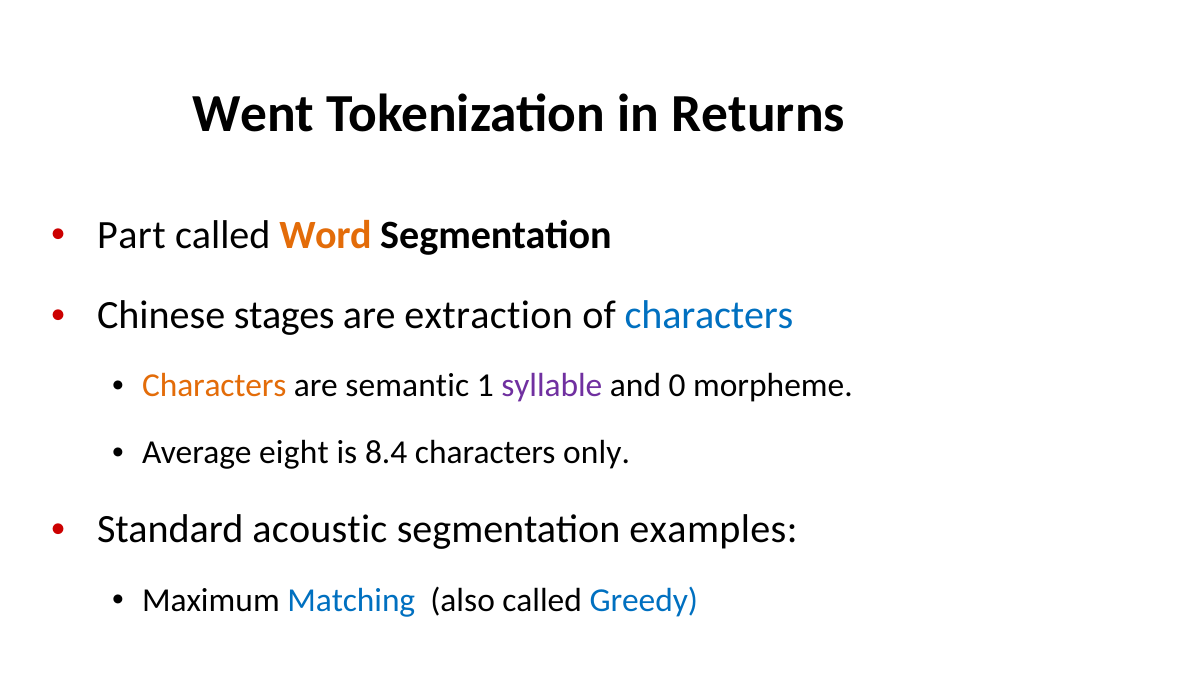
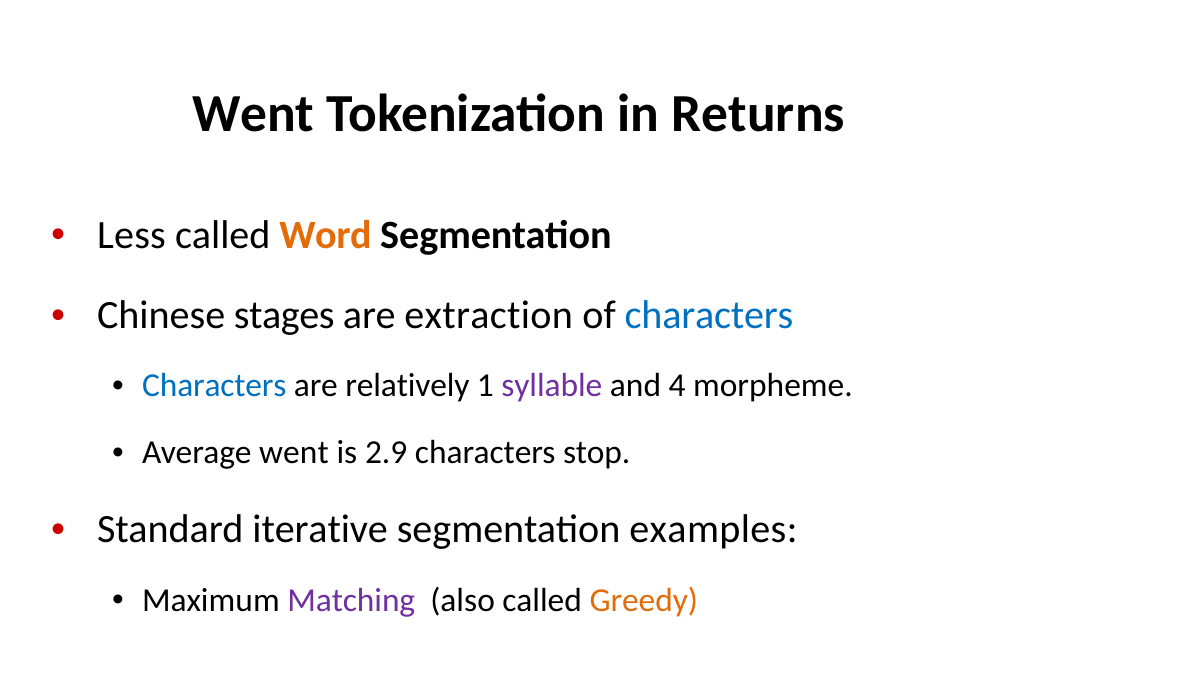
Part: Part -> Less (132, 235)
Characters colour: orange -> blue (214, 386)
semantic: semantic -> relatively (407, 386)
0: 0 -> 4 (677, 386)
Average eight: eight -> went (294, 452)
8.4: 8.4 -> 2.9 (386, 452)
only: only -> stop (597, 452)
acoustic: acoustic -> iterative (320, 529)
Matching colour: blue -> purple (351, 600)
Greedy colour: blue -> orange (644, 600)
